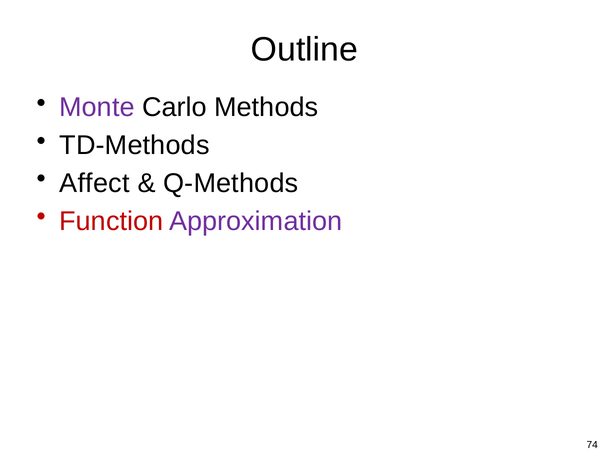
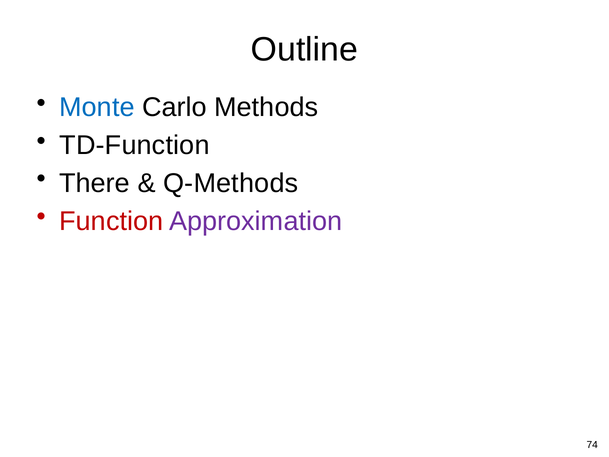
Monte colour: purple -> blue (97, 107)
TD-Methods: TD-Methods -> TD-Function (135, 145)
Affect: Affect -> There (95, 183)
